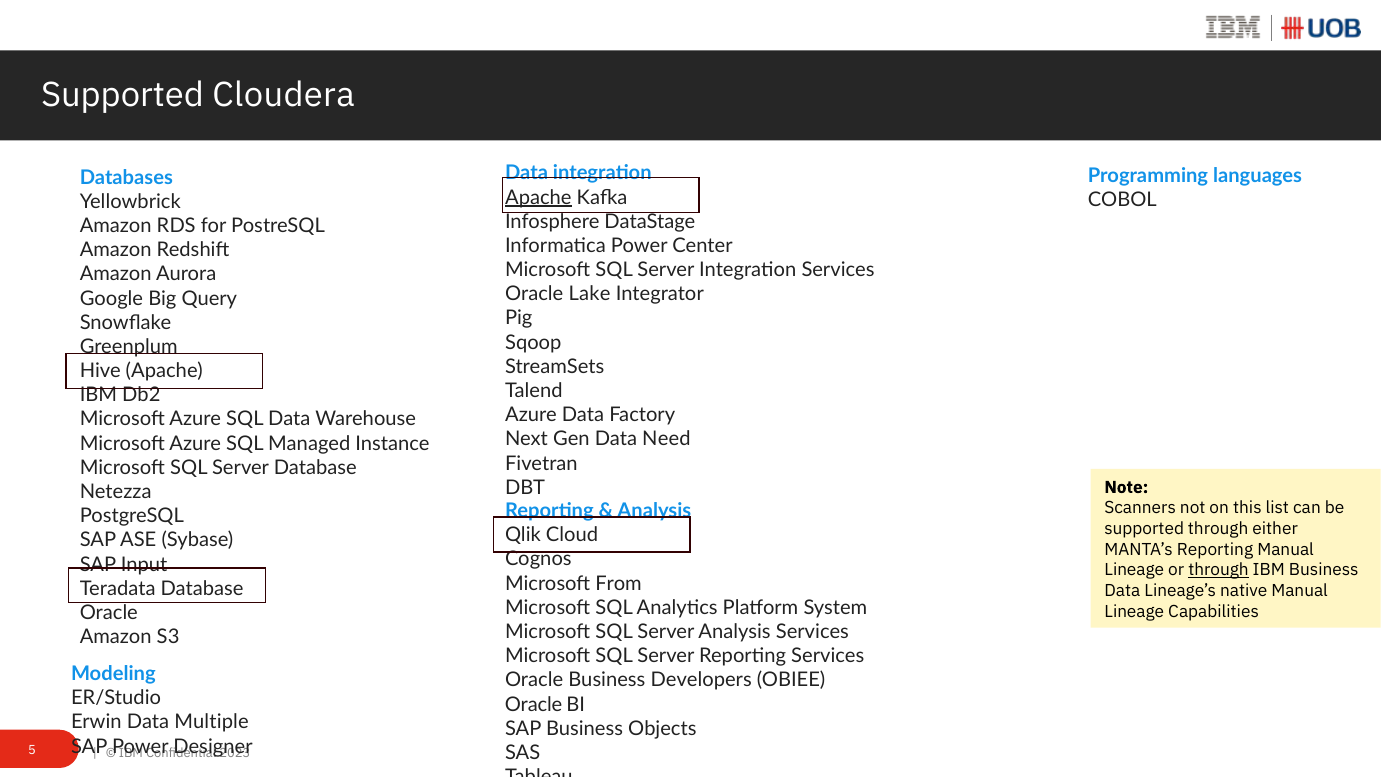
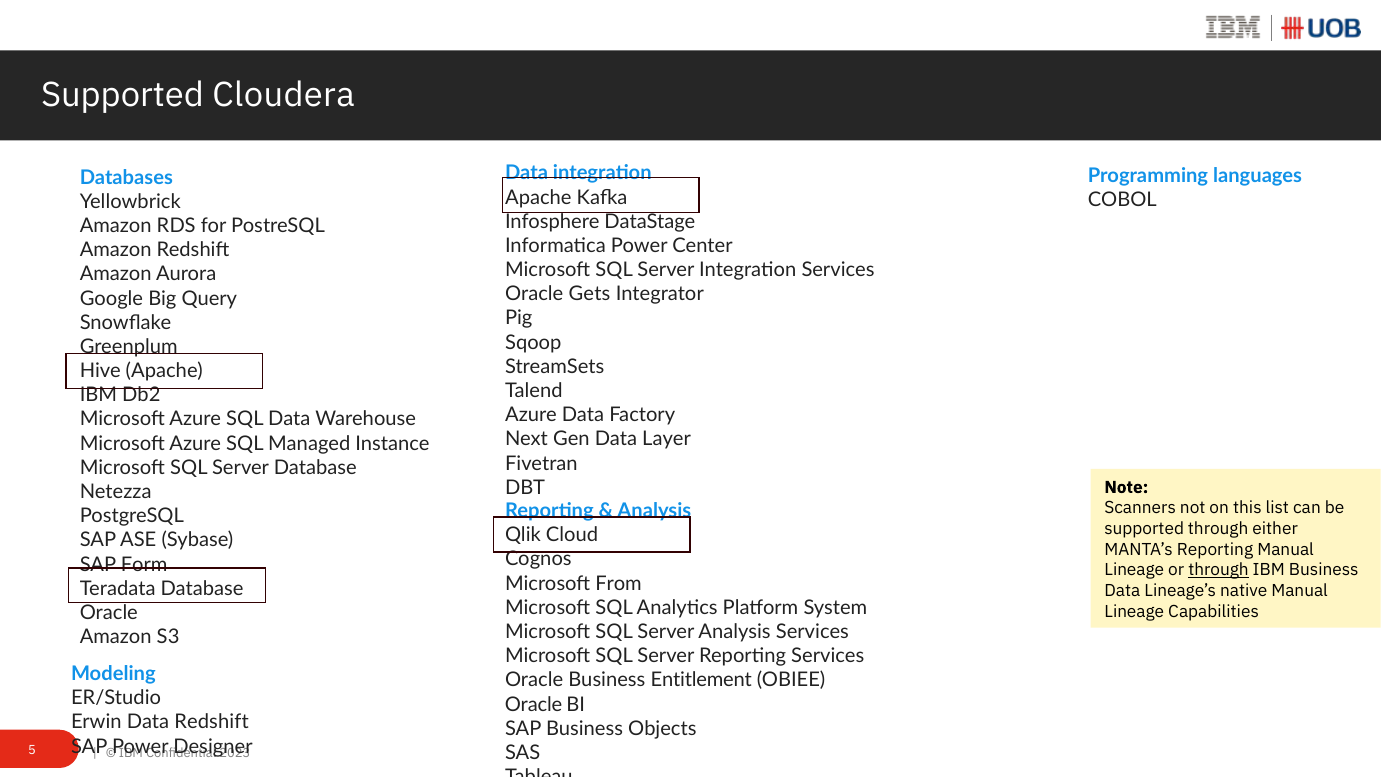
Apache underline: present -> none (538, 197)
Lake: Lake -> Gets (589, 294)
Need: Need -> Layer (667, 439)
Input: Input -> Form (144, 564)
Developers: Developers -> Entitlement (701, 680)
Data Multiple: Multiple -> Redshift (212, 722)
